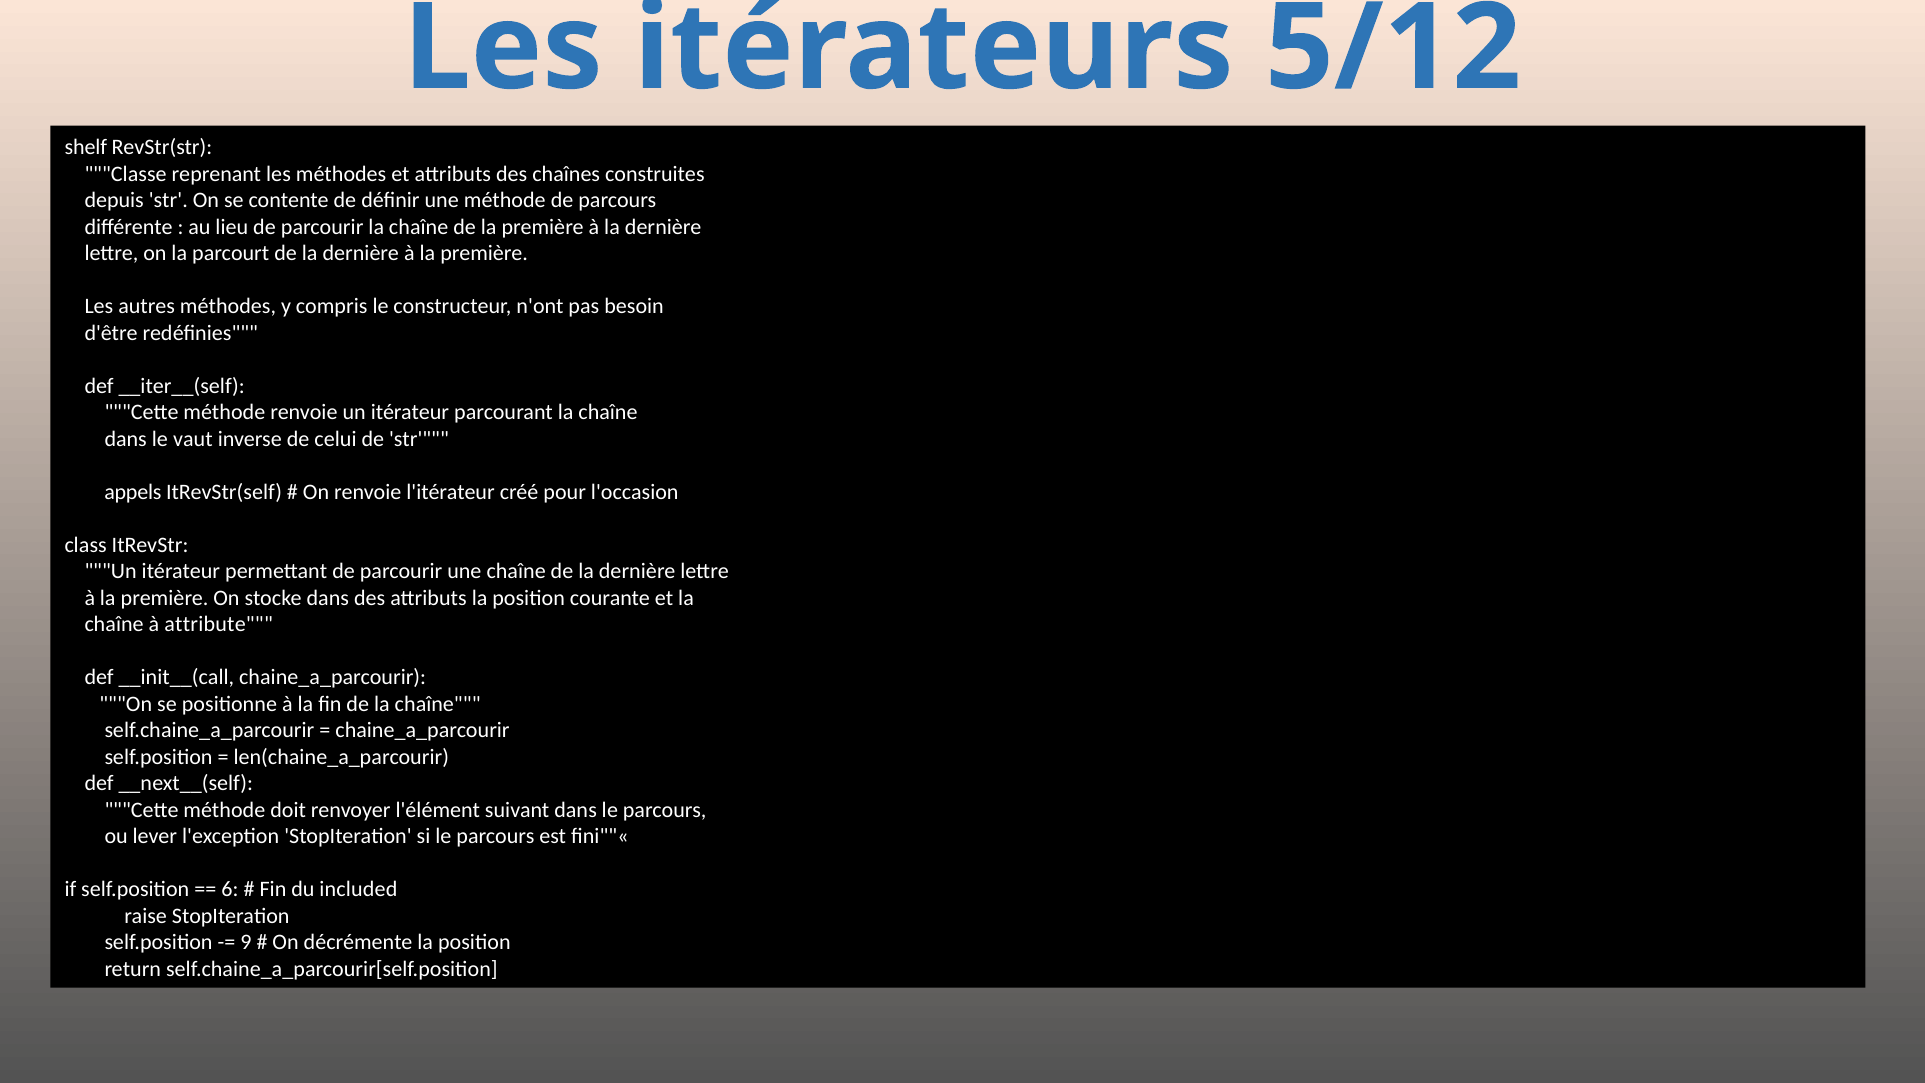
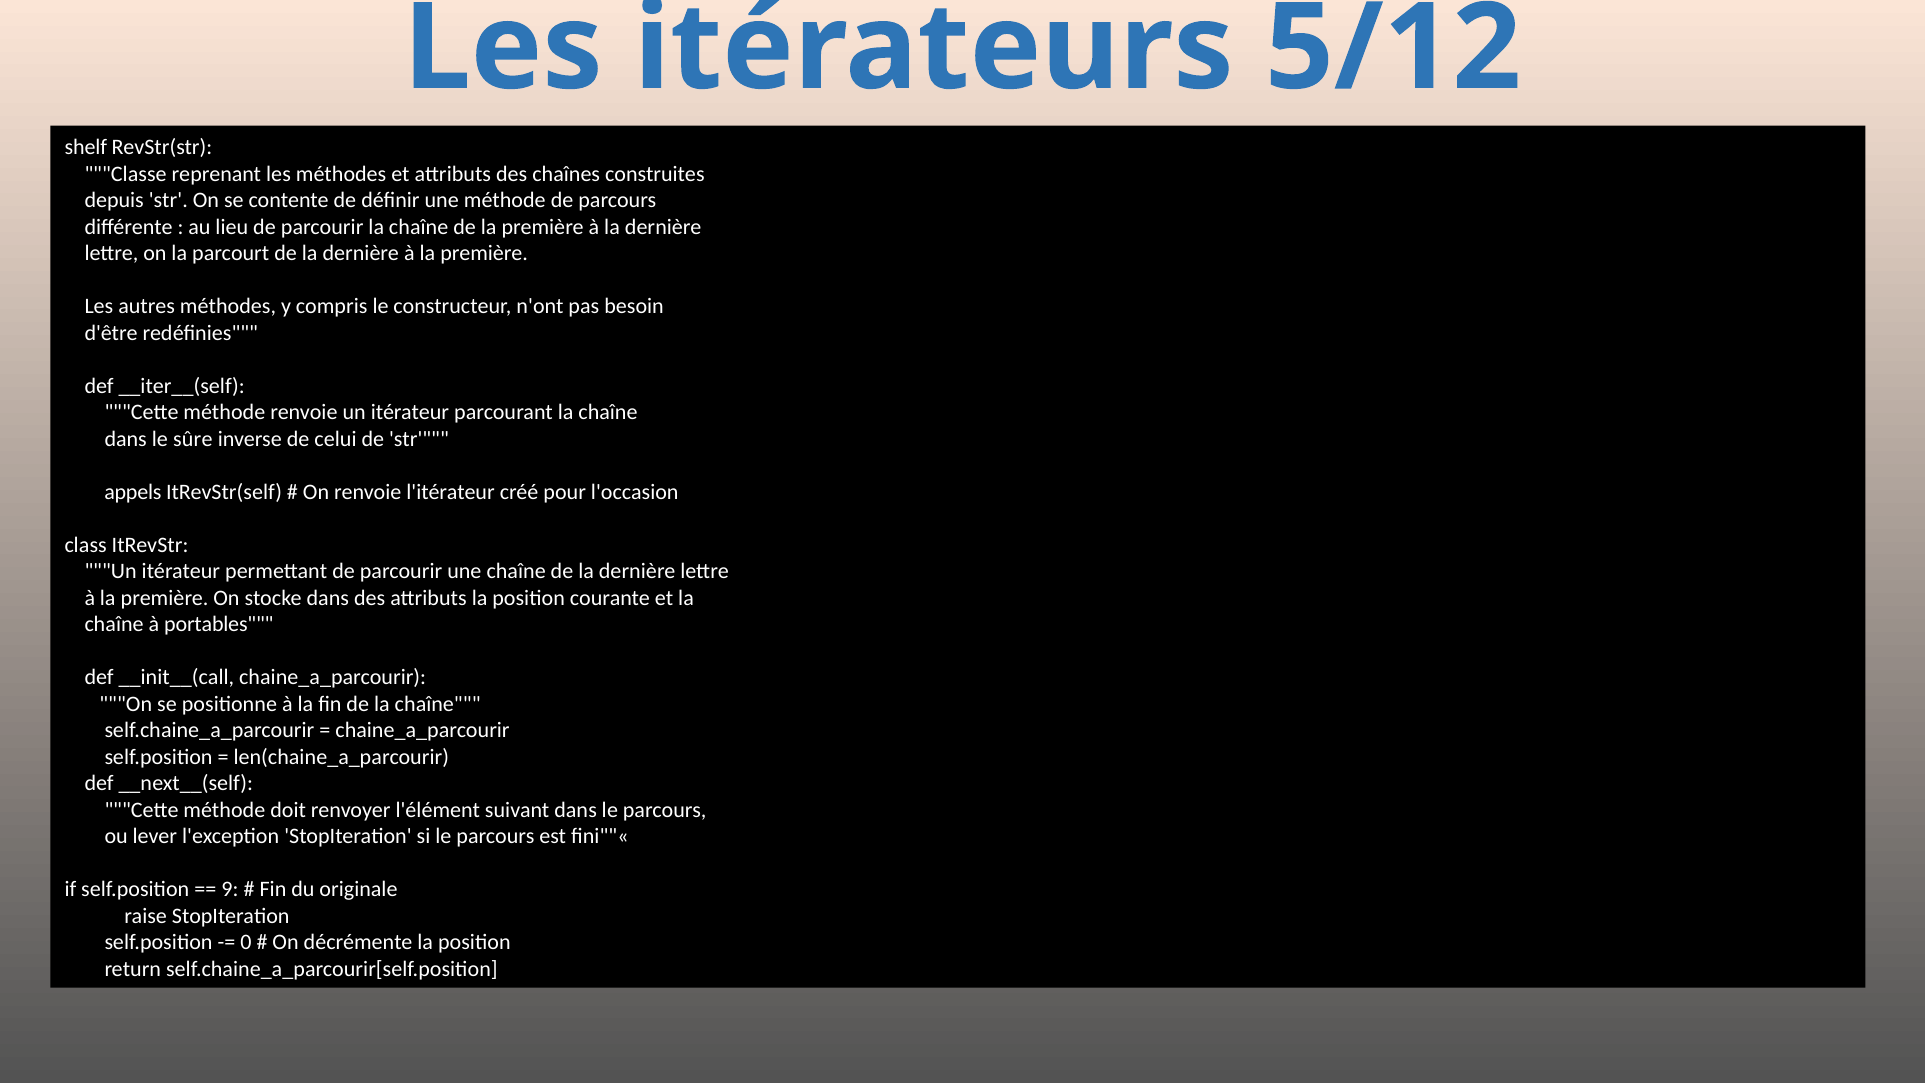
vaut: vaut -> sûre (193, 439)
attribute: attribute -> portables (219, 624)
6: 6 -> 9 (230, 889)
included: included -> originale (358, 889)
9: 9 -> 0 (246, 942)
